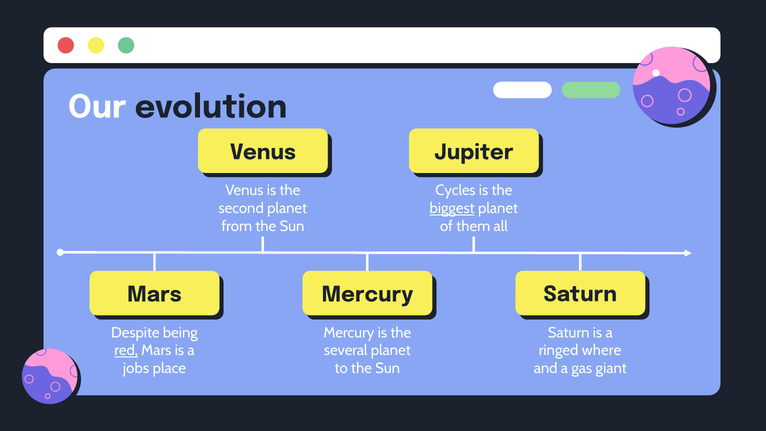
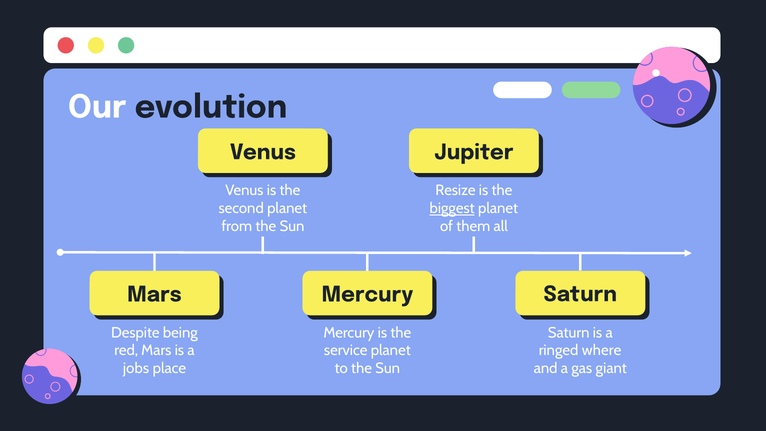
Cycles: Cycles -> Resize (455, 191)
red underline: present -> none (126, 350)
several: several -> service (346, 350)
